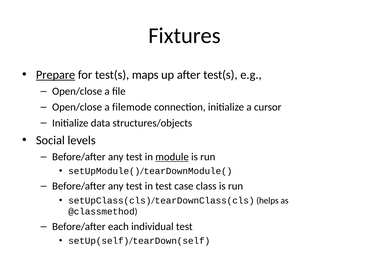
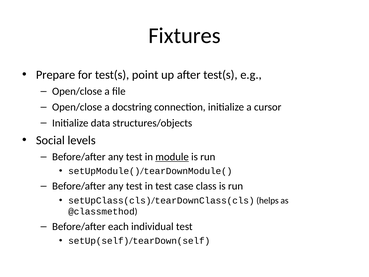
Prepare underline: present -> none (56, 75)
maps: maps -> point (145, 75)
filemode: filemode -> docstring (132, 107)
